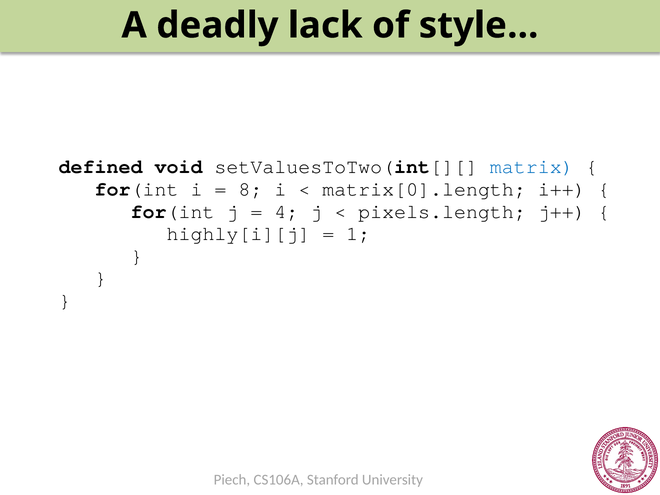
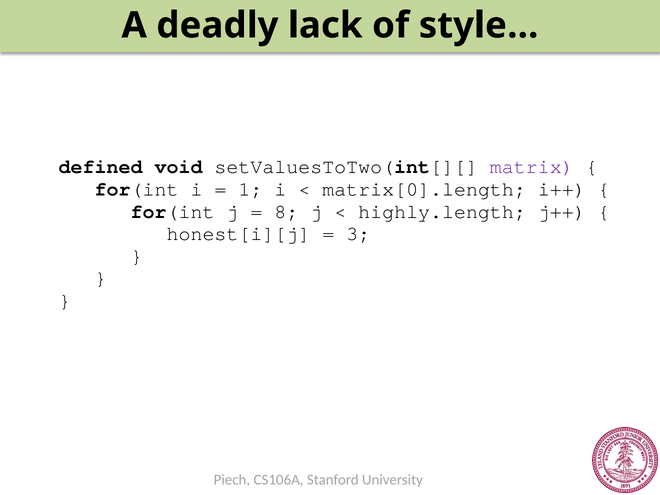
matrix colour: blue -> purple (532, 167)
8: 8 -> 1 (250, 189)
4: 4 -> 8 (286, 211)
pixels.length: pixels.length -> highly.length (442, 211)
highly[i][j: highly[i][j -> honest[i][j (238, 234)
1: 1 -> 3 (358, 234)
